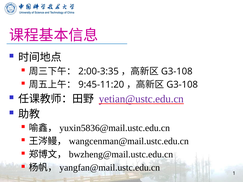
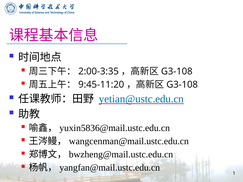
yetian@ustc.edu.cn colour: purple -> blue (141, 99)
